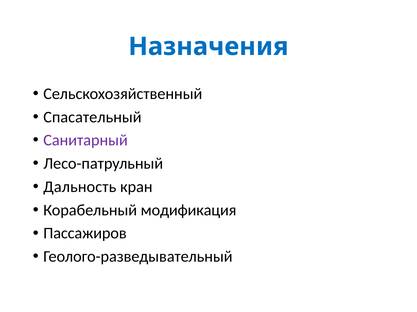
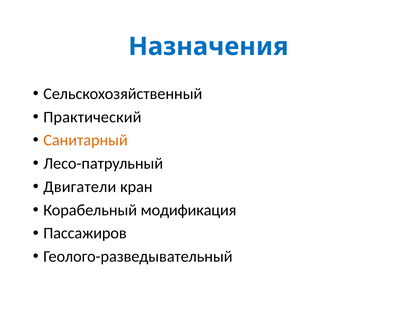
Спасательный: Спасательный -> Практический (92, 117)
Санитарный colour: purple -> orange (86, 141)
Дальность: Дальность -> Двигатели (80, 187)
